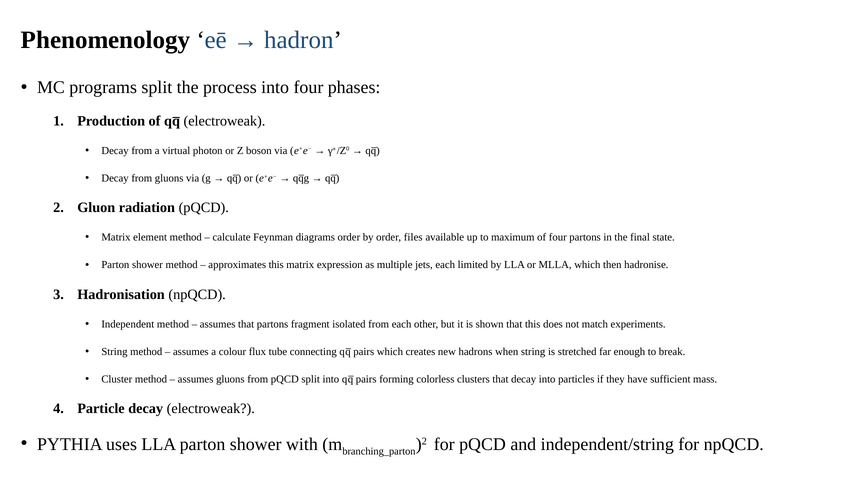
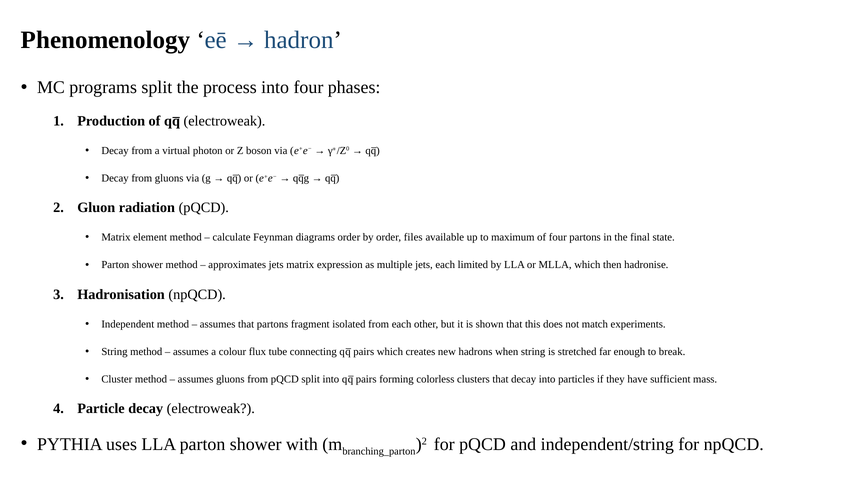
approximates this: this -> jets (276, 265)
